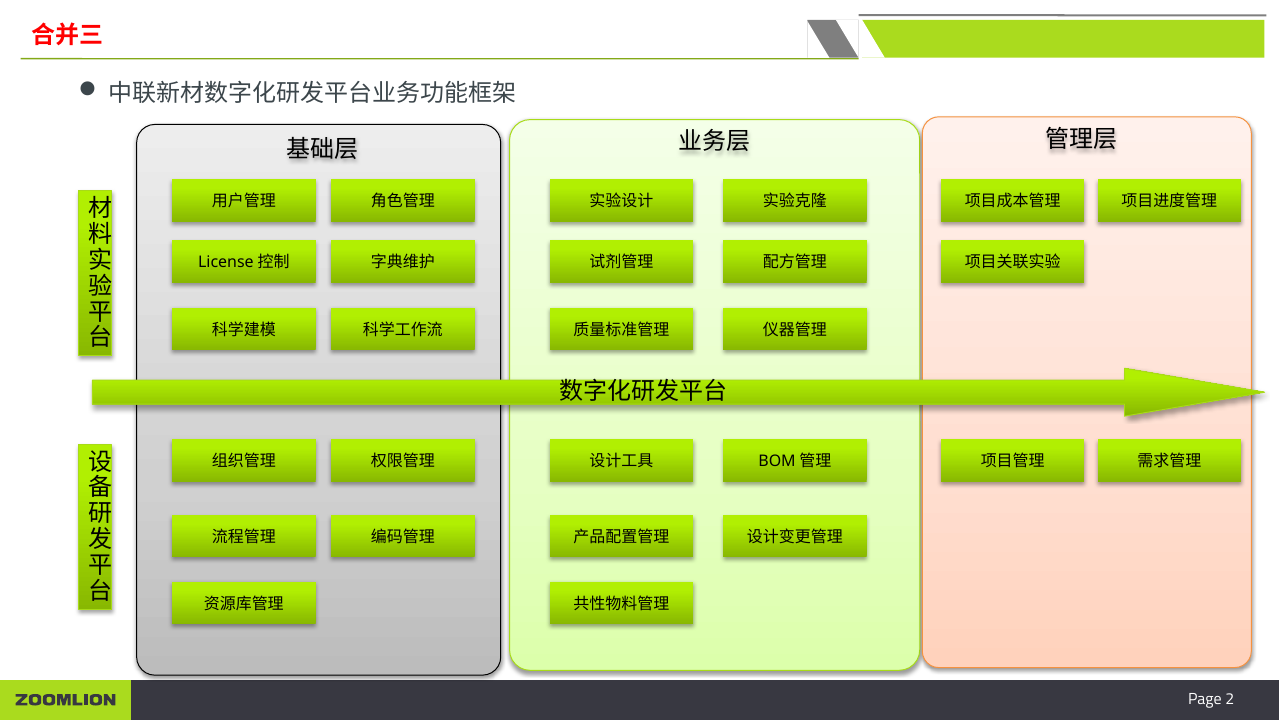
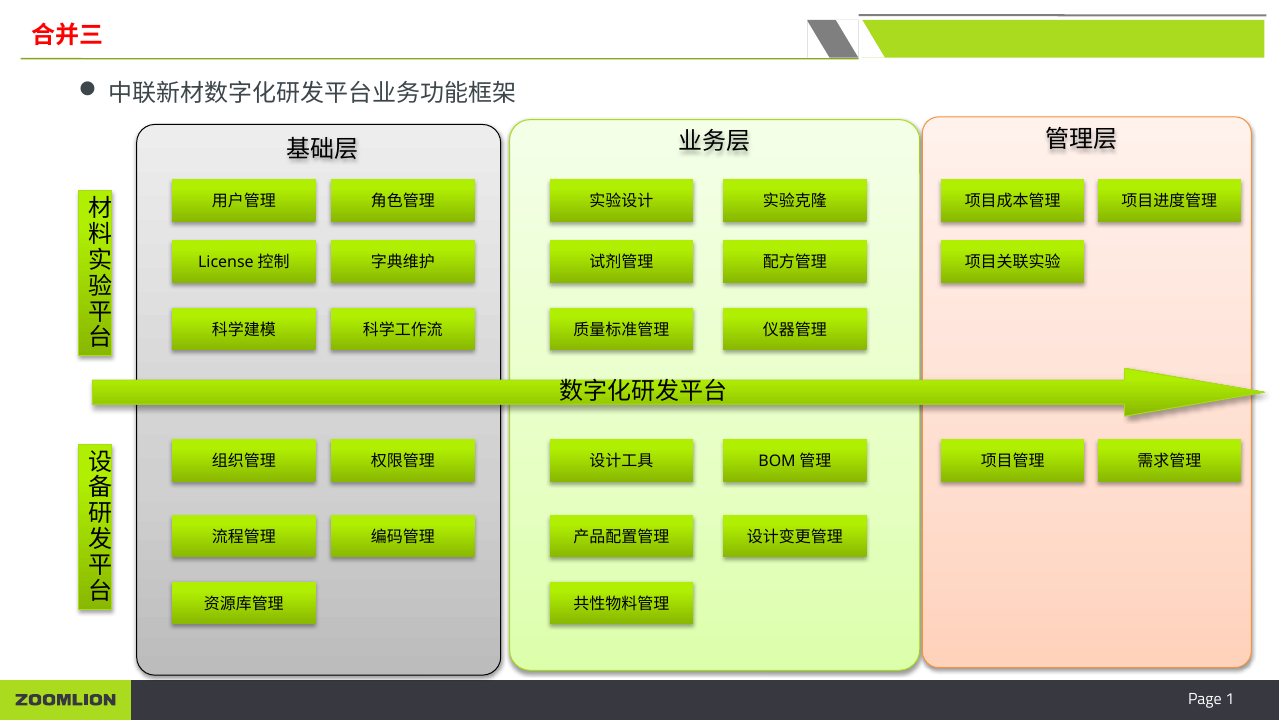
2: 2 -> 1 (1230, 699)
